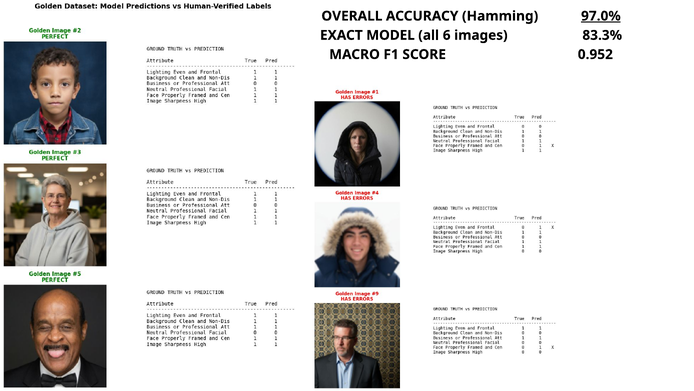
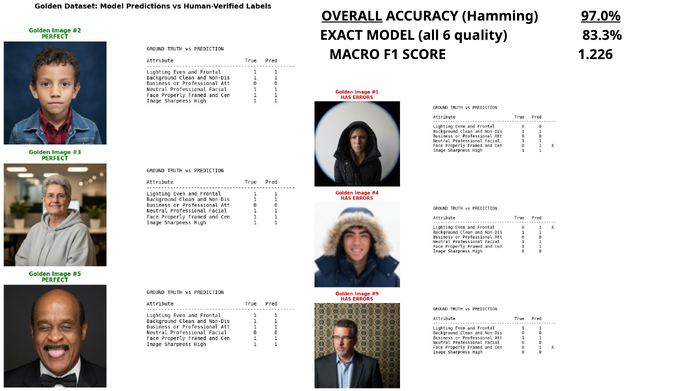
OVERALL underline: none -> present (352, 16)
images: images -> quality (481, 35)
0.952: 0.952 -> 1.226 (595, 54)
